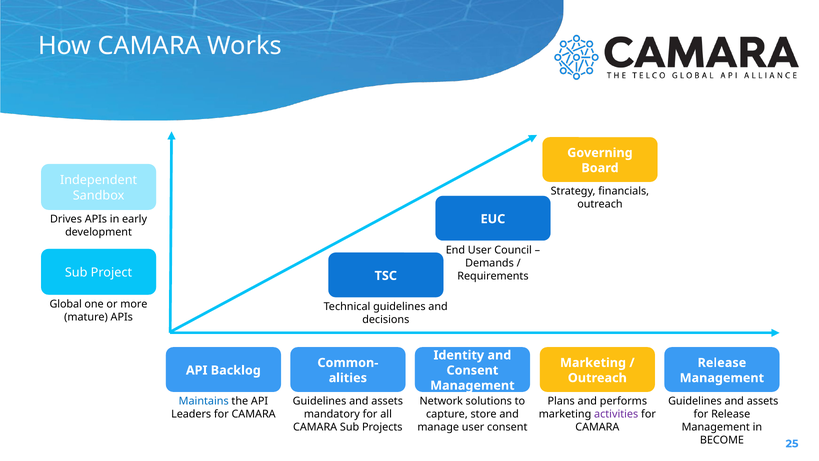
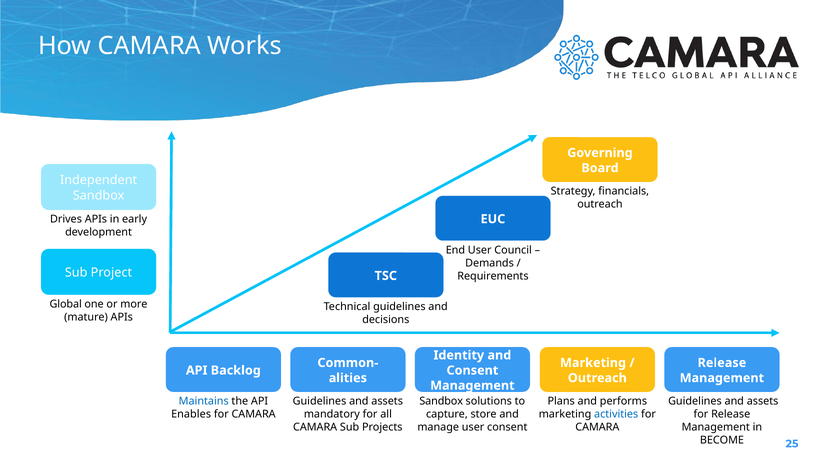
Network: Network -> Sandbox (441, 401)
Leaders: Leaders -> Enables (191, 414)
activities colour: purple -> blue (616, 414)
